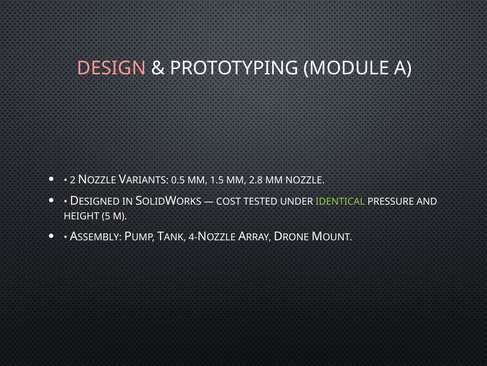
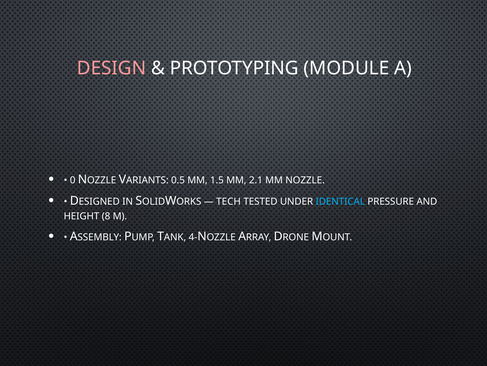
2: 2 -> 0 (73, 180)
2.8: 2.8 -> 2.1 (256, 180)
COST: COST -> TECH (228, 201)
IDENTICAL colour: light green -> light blue (340, 201)
5: 5 -> 8 (106, 216)
